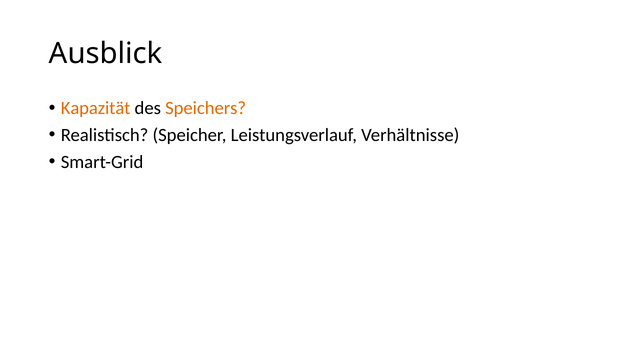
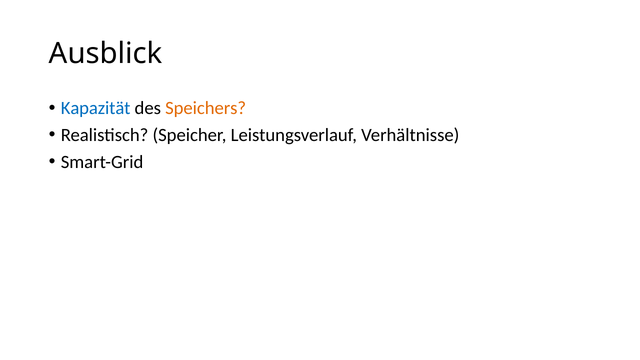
Kapazität colour: orange -> blue (96, 108)
